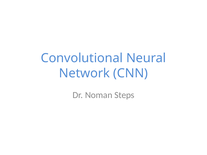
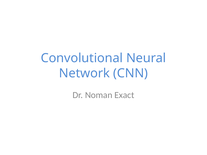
Steps: Steps -> Exact (124, 95)
